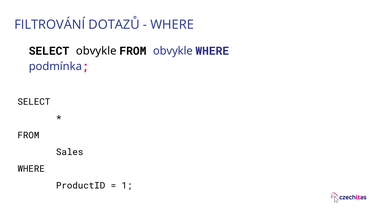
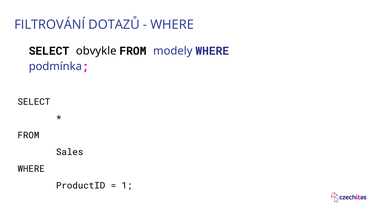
FROM obvykle: obvykle -> modely (173, 51)
